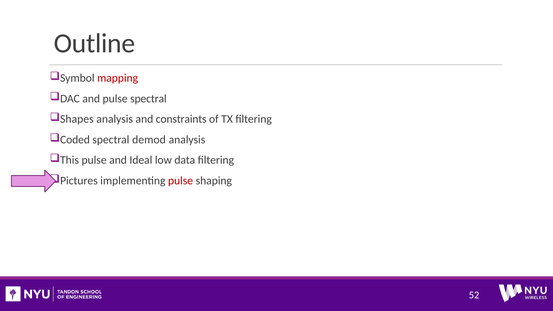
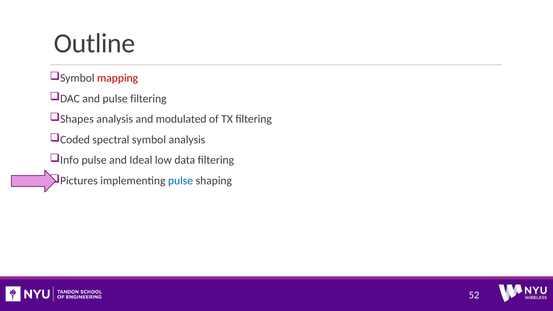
pulse spectral: spectral -> filtering (148, 99)
constraints: constraints -> modulated (181, 119)
spectral demod: demod -> symbol (149, 140)
This: This -> Info (69, 160)
pulse colour: red -> blue (181, 181)
